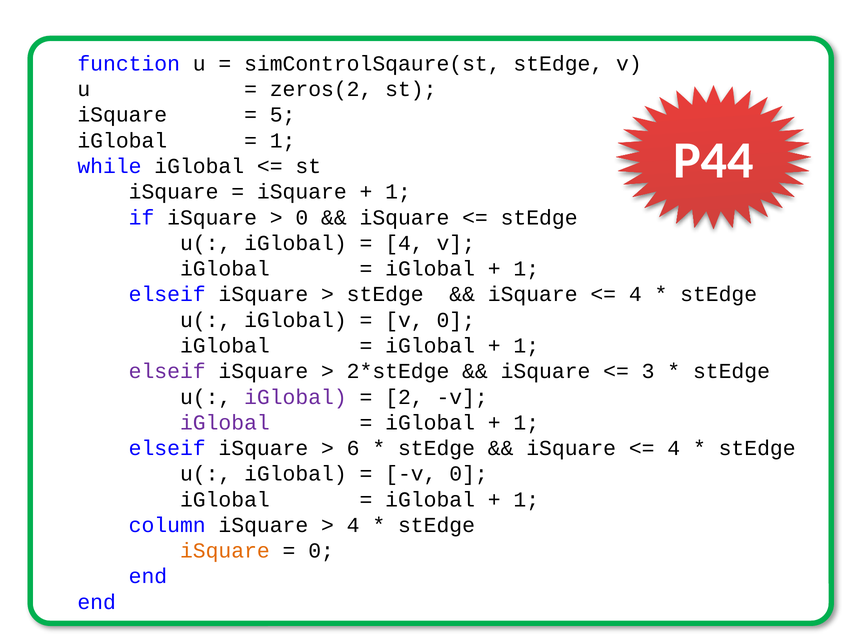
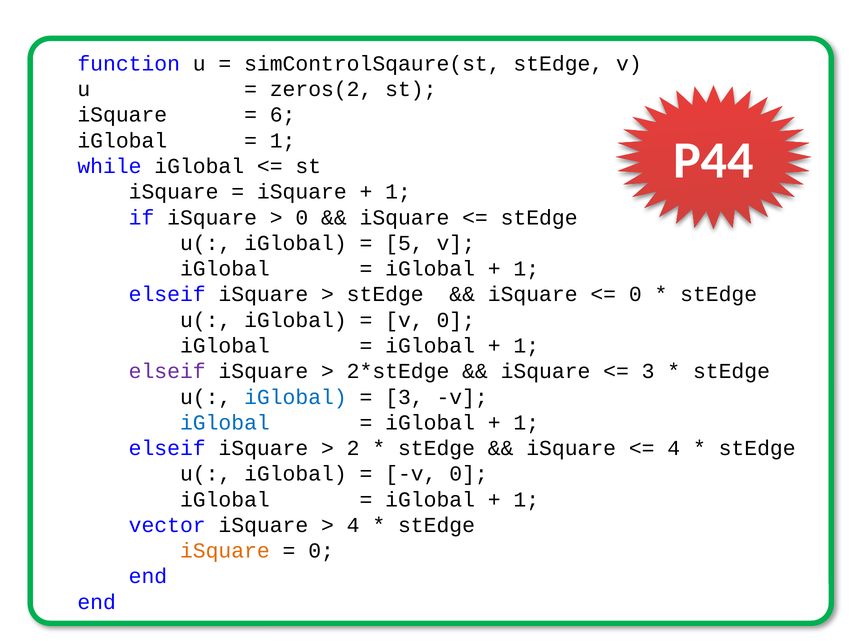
5: 5 -> 6 (283, 115)
4: 4 -> 5 (404, 243)
4: 4 -> 0 (635, 295)
iGlobal colour: purple -> blue (295, 397)
2: 2 -> 3 (404, 397)
iGlobal colour: purple -> blue (225, 423)
6: 6 -> 2 (353, 448)
column: column -> vector (167, 525)
